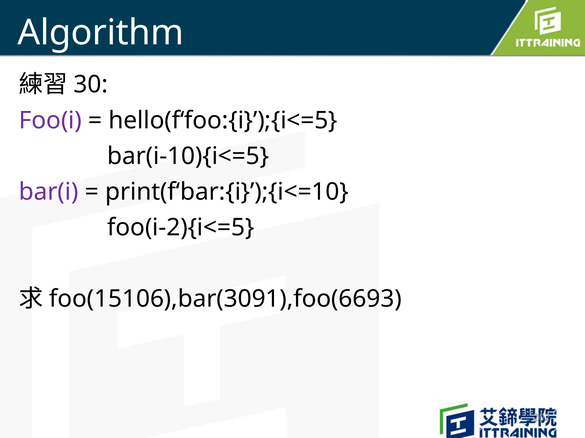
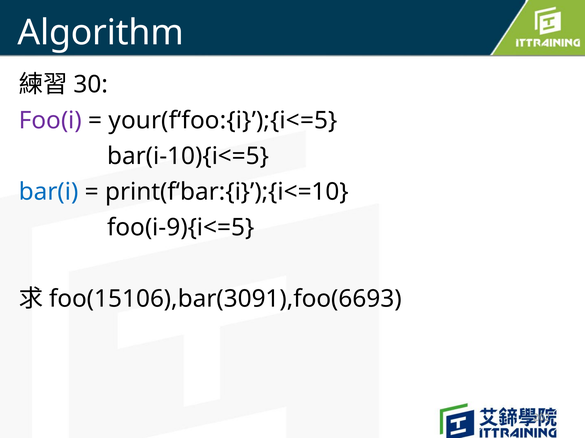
hello(f‘foo:{i}’);{i<=5: hello(f‘foo:{i}’);{i<=5 -> your(f‘foo:{i}’);{i<=5 (223, 121)
bar(i colour: purple -> blue (49, 192)
foo(i-2){i<=5: foo(i-2){i<=5 -> foo(i-9){i<=5 (181, 228)
